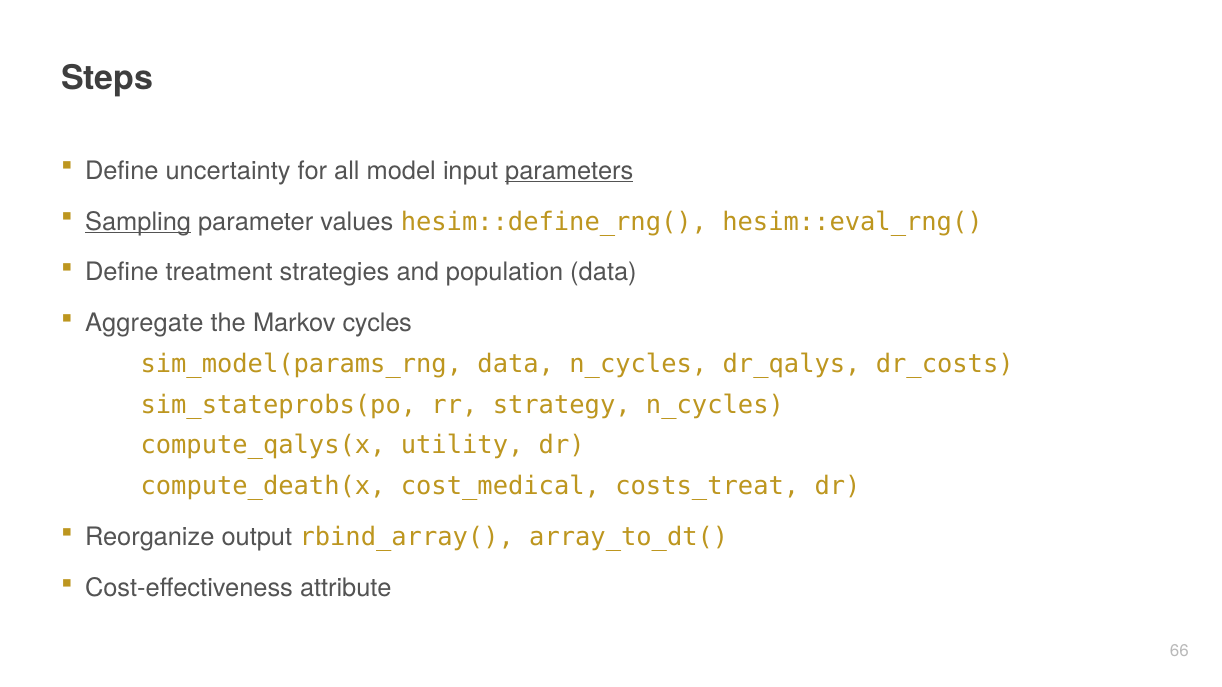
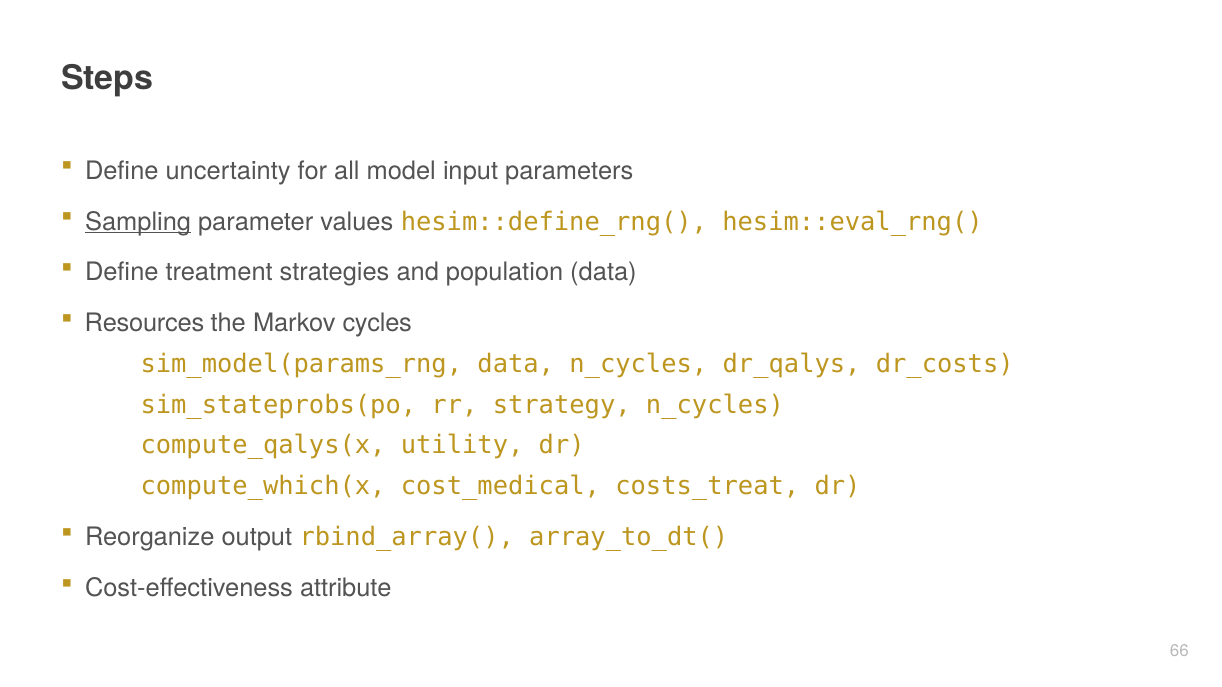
parameters underline: present -> none (569, 171)
Aggregate: Aggregate -> Resources (145, 324)
compute_death(x: compute_death(x -> compute_which(x (263, 487)
